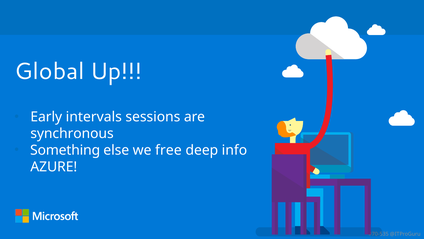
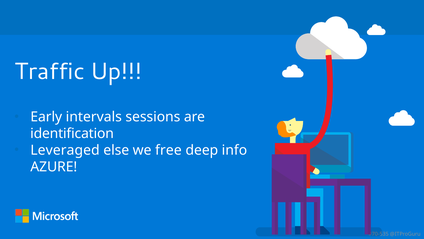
Global: Global -> Traffic (50, 71)
synchronous: synchronous -> identification (72, 133)
Something: Something -> Leveraged (65, 150)
